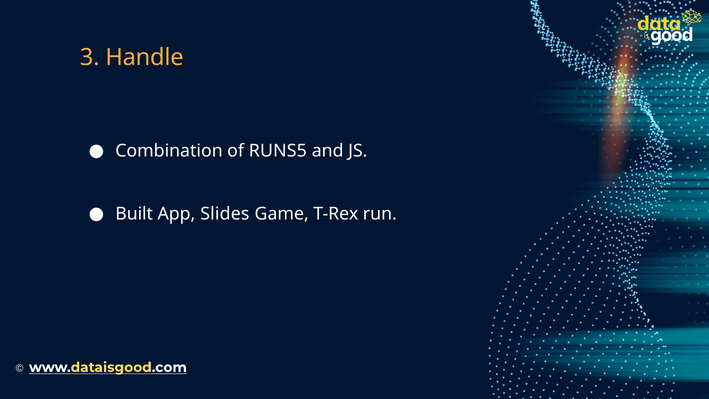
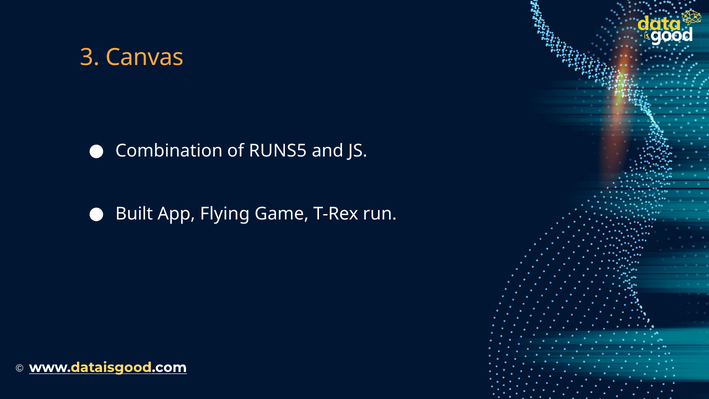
Handle: Handle -> Canvas (145, 57)
Slides: Slides -> Flying (225, 214)
